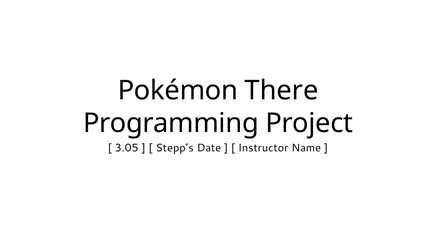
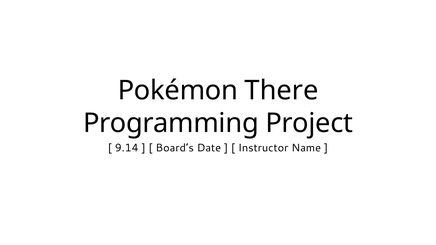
3.05: 3.05 -> 9.14 (127, 148)
Stepp’s: Stepp’s -> Board’s (175, 148)
